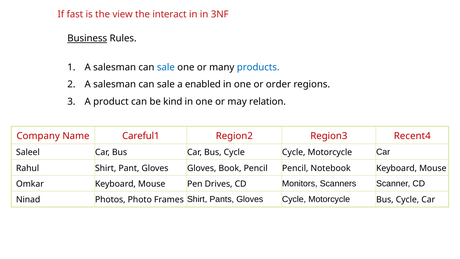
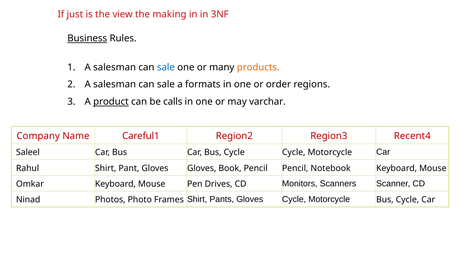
fast: fast -> just (75, 14)
interact: interact -> making (169, 14)
products colour: blue -> orange (258, 67)
enabled: enabled -> formats (203, 84)
product underline: none -> present (111, 102)
kind: kind -> calls (173, 102)
relation: relation -> varchar (267, 102)
